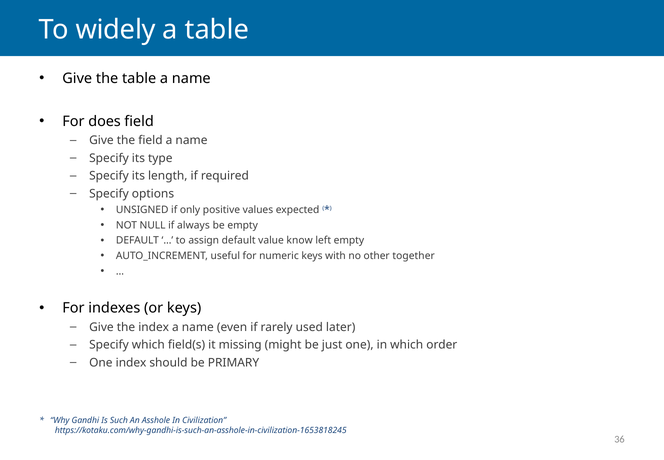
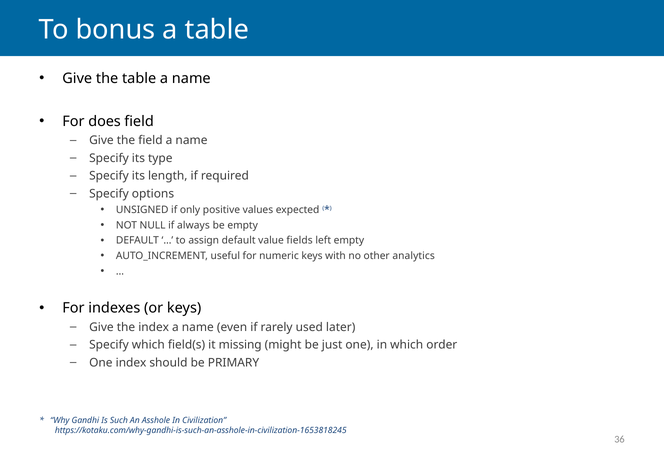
widely: widely -> bonus (116, 30)
know: know -> fields (300, 240)
together: together -> analytics (414, 256)
